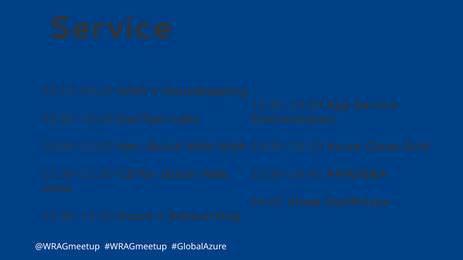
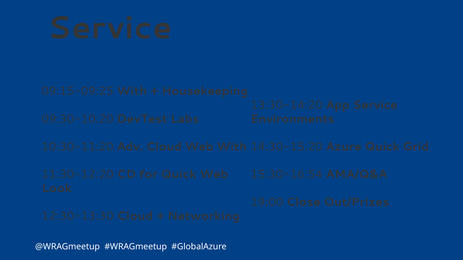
Adv Quick: Quick -> Cloud (164, 147)
Azure Close: Close -> Quick (382, 147)
15:30-16:42: 15:30-16:42 -> 15:30-16:54 (287, 175)
Intro: Intro -> Look (57, 189)
96:00: 96:00 -> 19:00 (267, 202)
12:30-13:30 Azure: Azure -> Cloud (135, 216)
